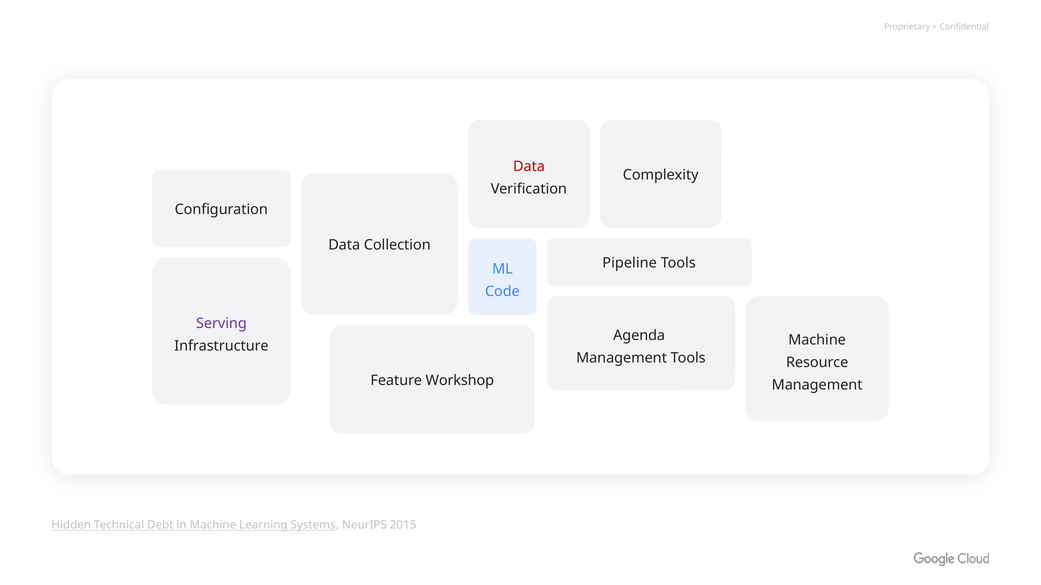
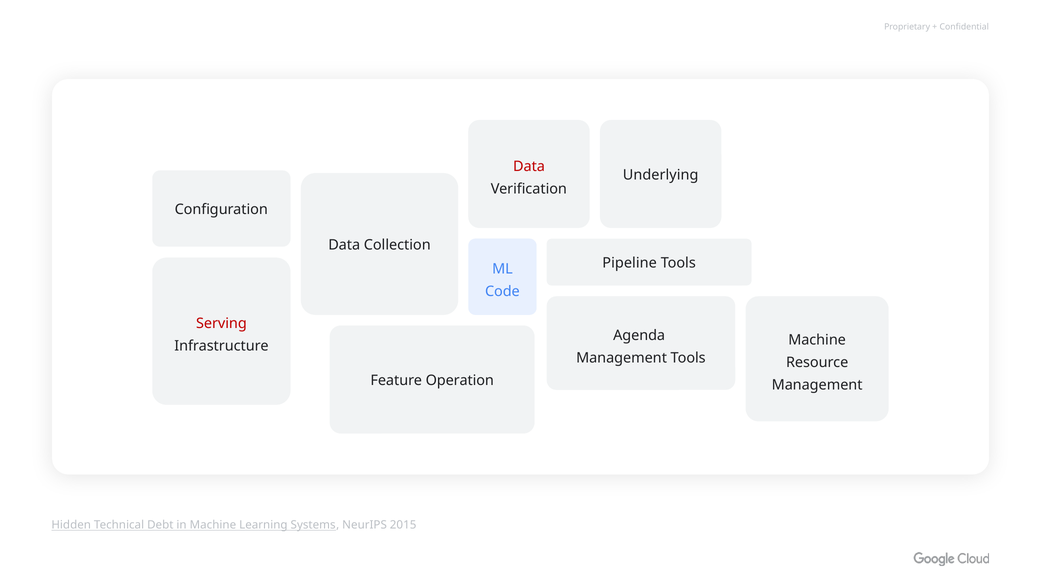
Complexity: Complexity -> Underlying (661, 175)
Serving colour: purple -> red (221, 324)
Workshop: Workshop -> Operation (460, 381)
